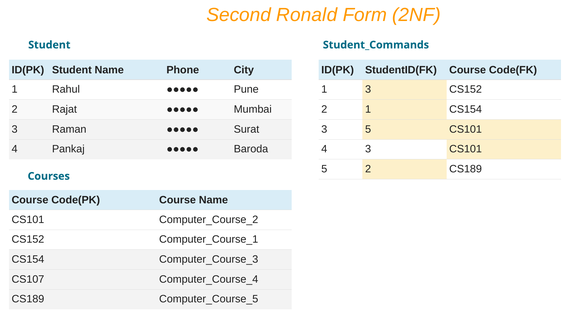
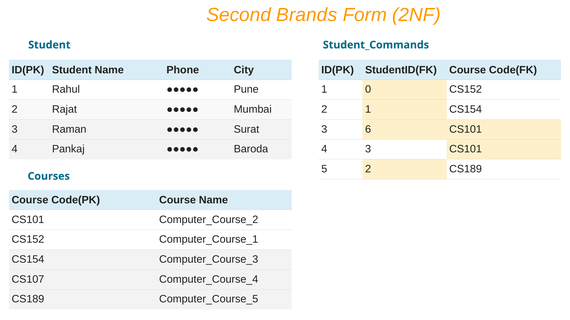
Ronald: Ronald -> Brands (307, 15)
1 3: 3 -> 0 (368, 90)
3 5: 5 -> 6 (368, 129)
